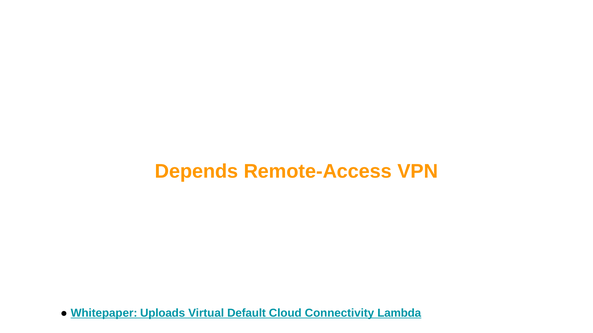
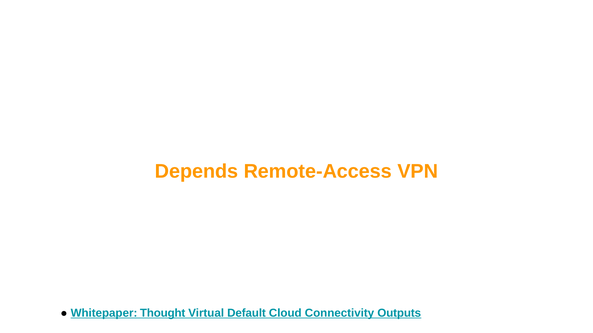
Uploads: Uploads -> Thought (163, 313)
Lambda: Lambda -> Outputs (399, 313)
